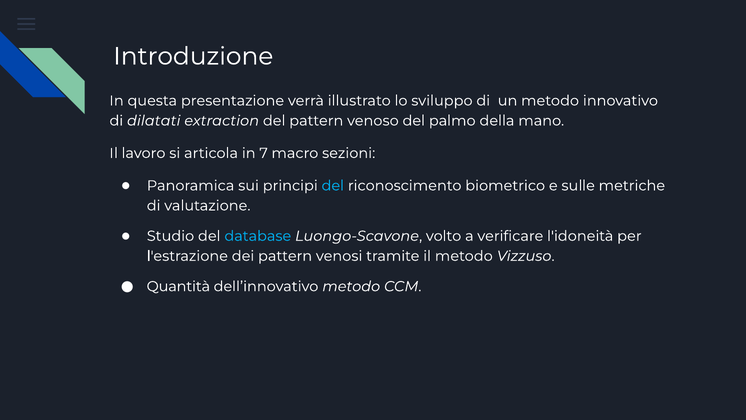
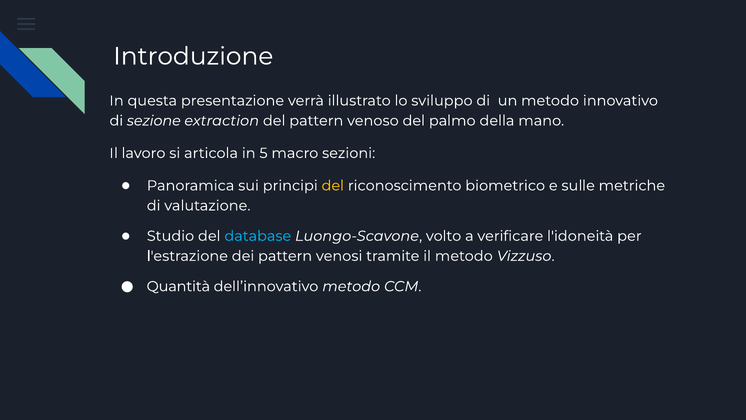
dilatati: dilatati -> sezione (154, 121)
7: 7 -> 5 (264, 153)
del colour: light blue -> yellow (333, 185)
